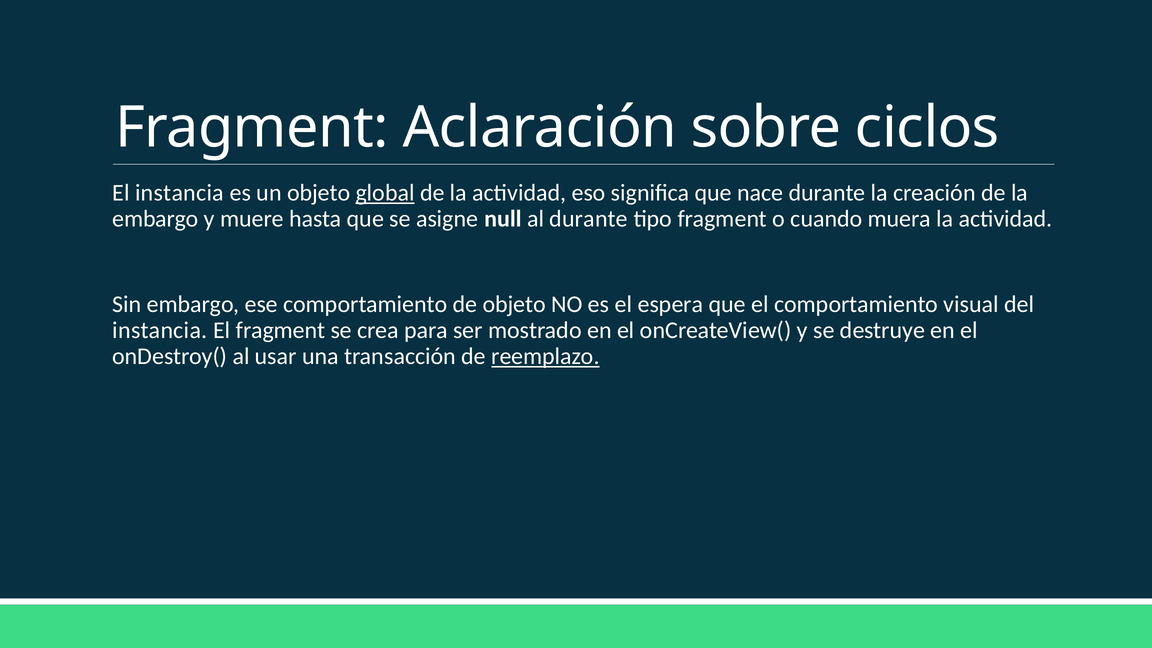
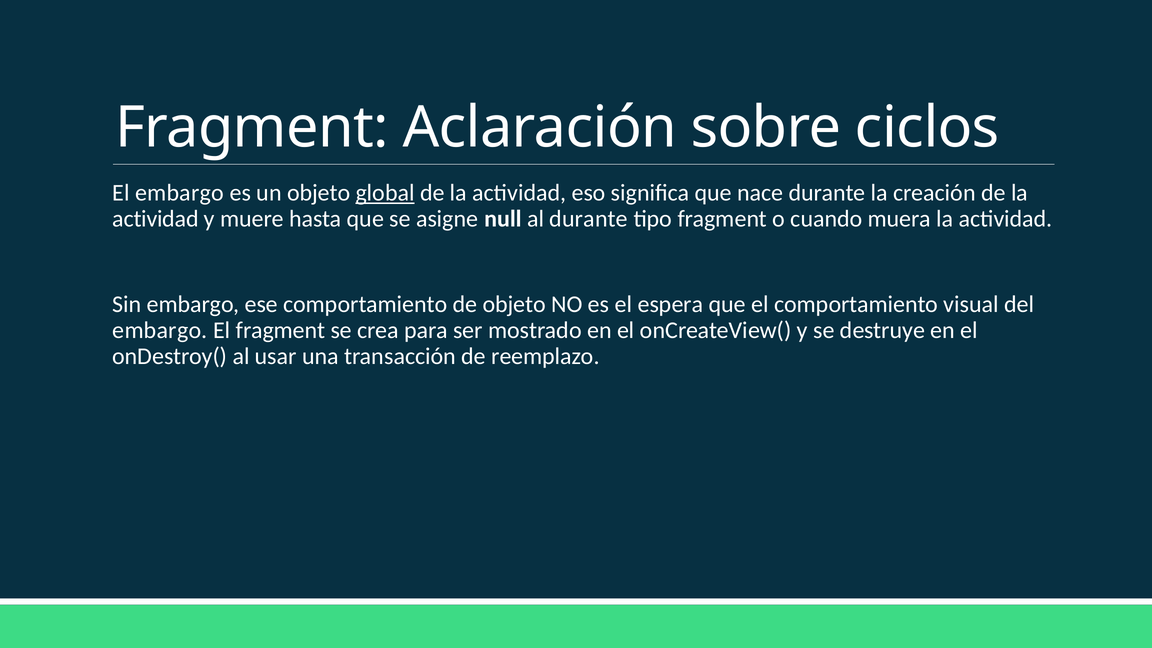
El instancia: instancia -> embargo (179, 193)
embargo: embargo -> actividad (155, 219)
instancia: instancia -> embargo (160, 330)
reemplazo underline: present -> none (545, 356)
